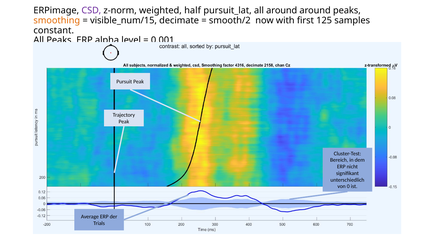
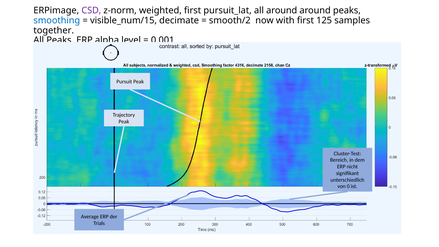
weighted half: half -> first (193, 11)
smoothing colour: orange -> blue (57, 20)
constant: constant -> together (54, 30)
